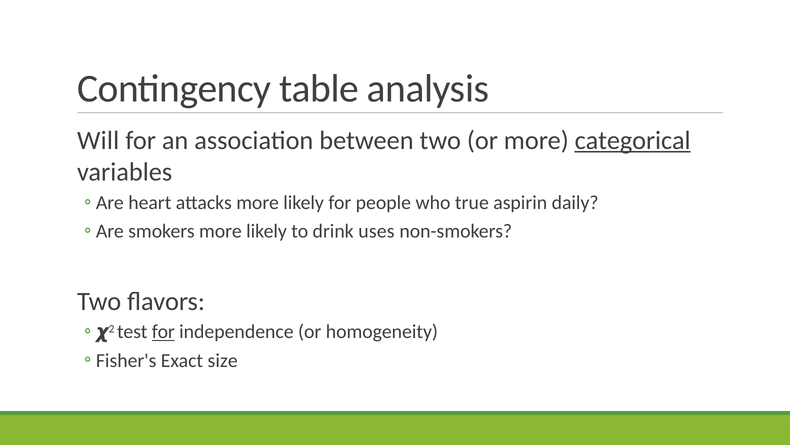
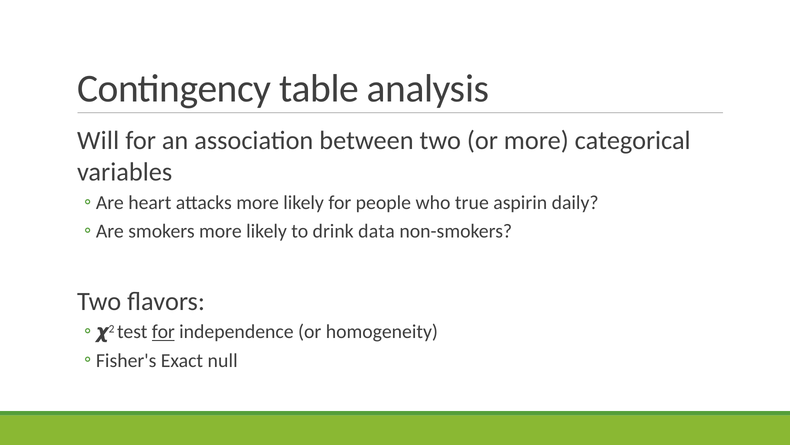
categorical underline: present -> none (633, 140)
uses: uses -> data (376, 231)
size: size -> null (223, 360)
